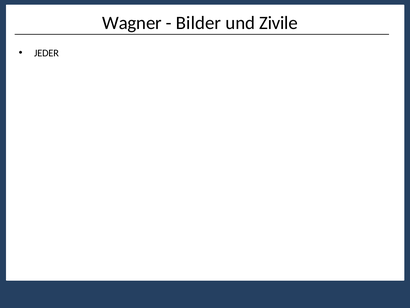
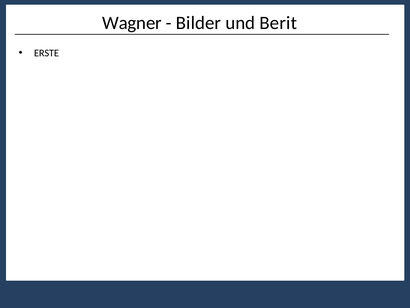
Zivile: Zivile -> Berit (278, 23)
JEDER: JEDER -> ERSTE (46, 53)
